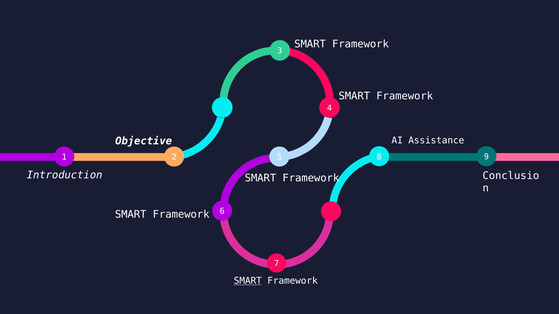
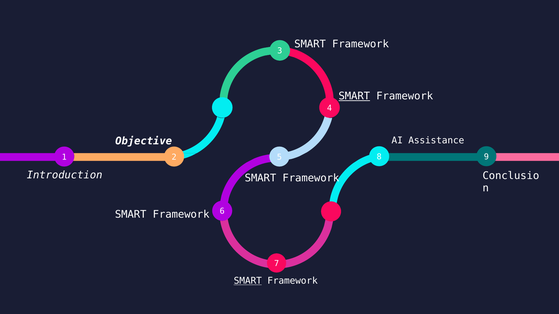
SMART underline: none -> present (354, 96)
